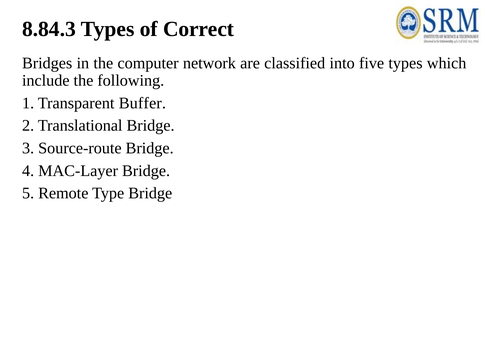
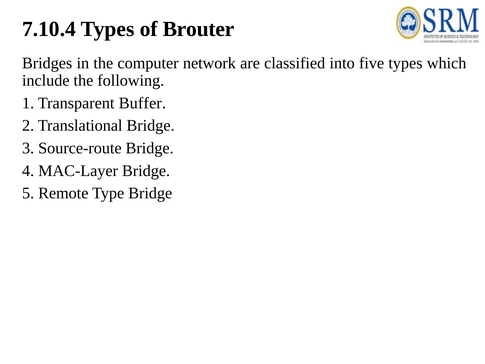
8.84.3: 8.84.3 -> 7.10.4 (49, 29)
Correct: Correct -> Brouter (199, 29)
